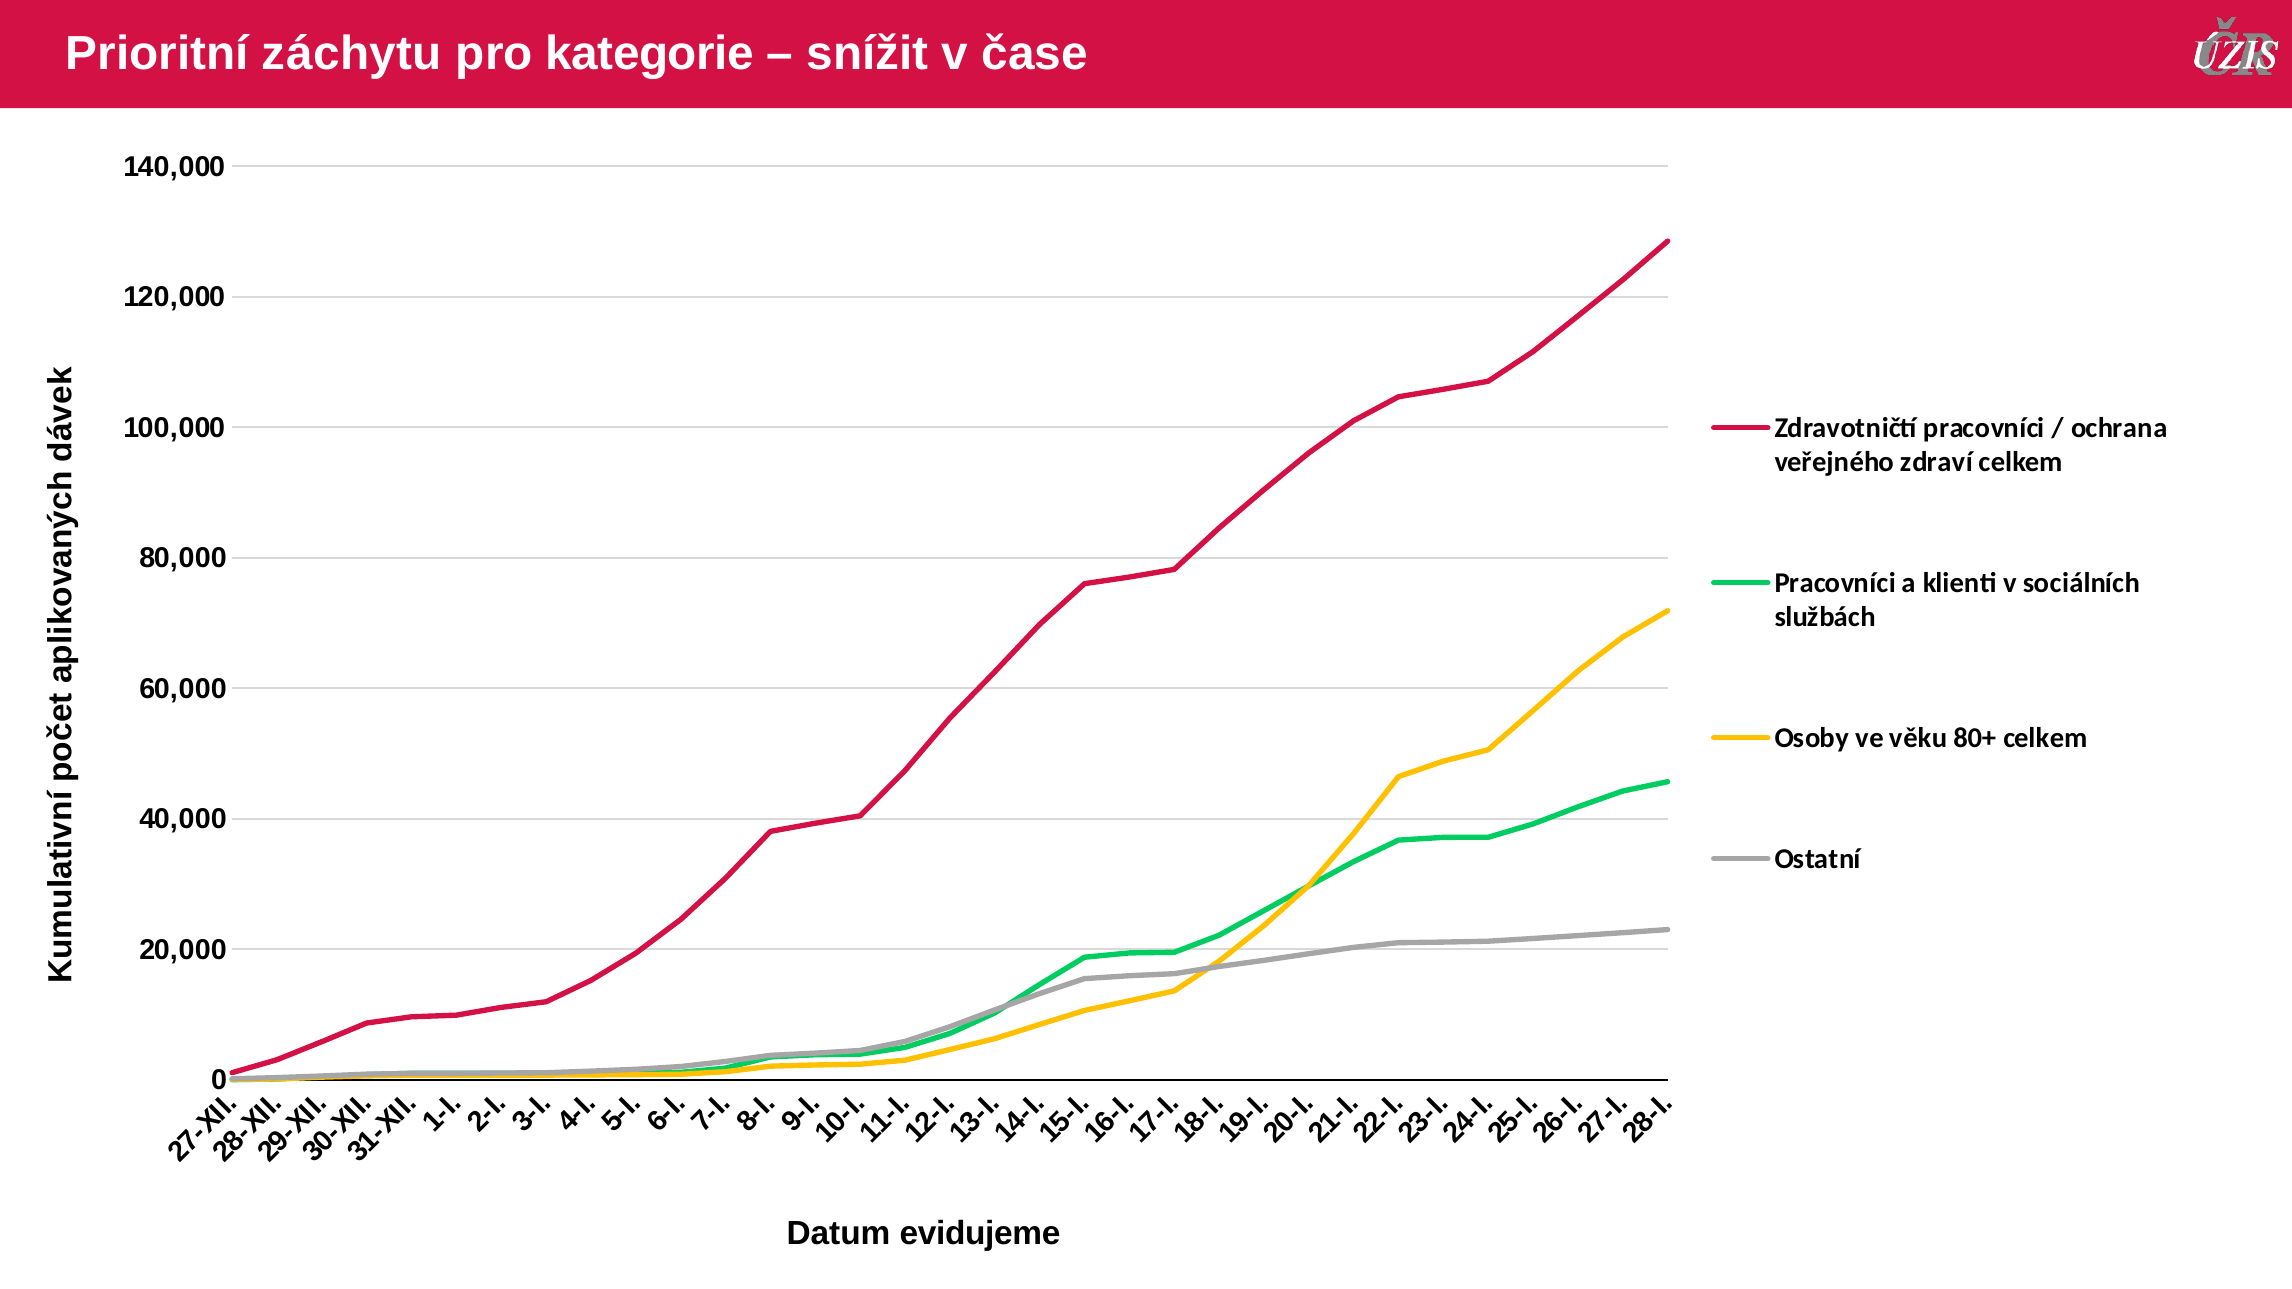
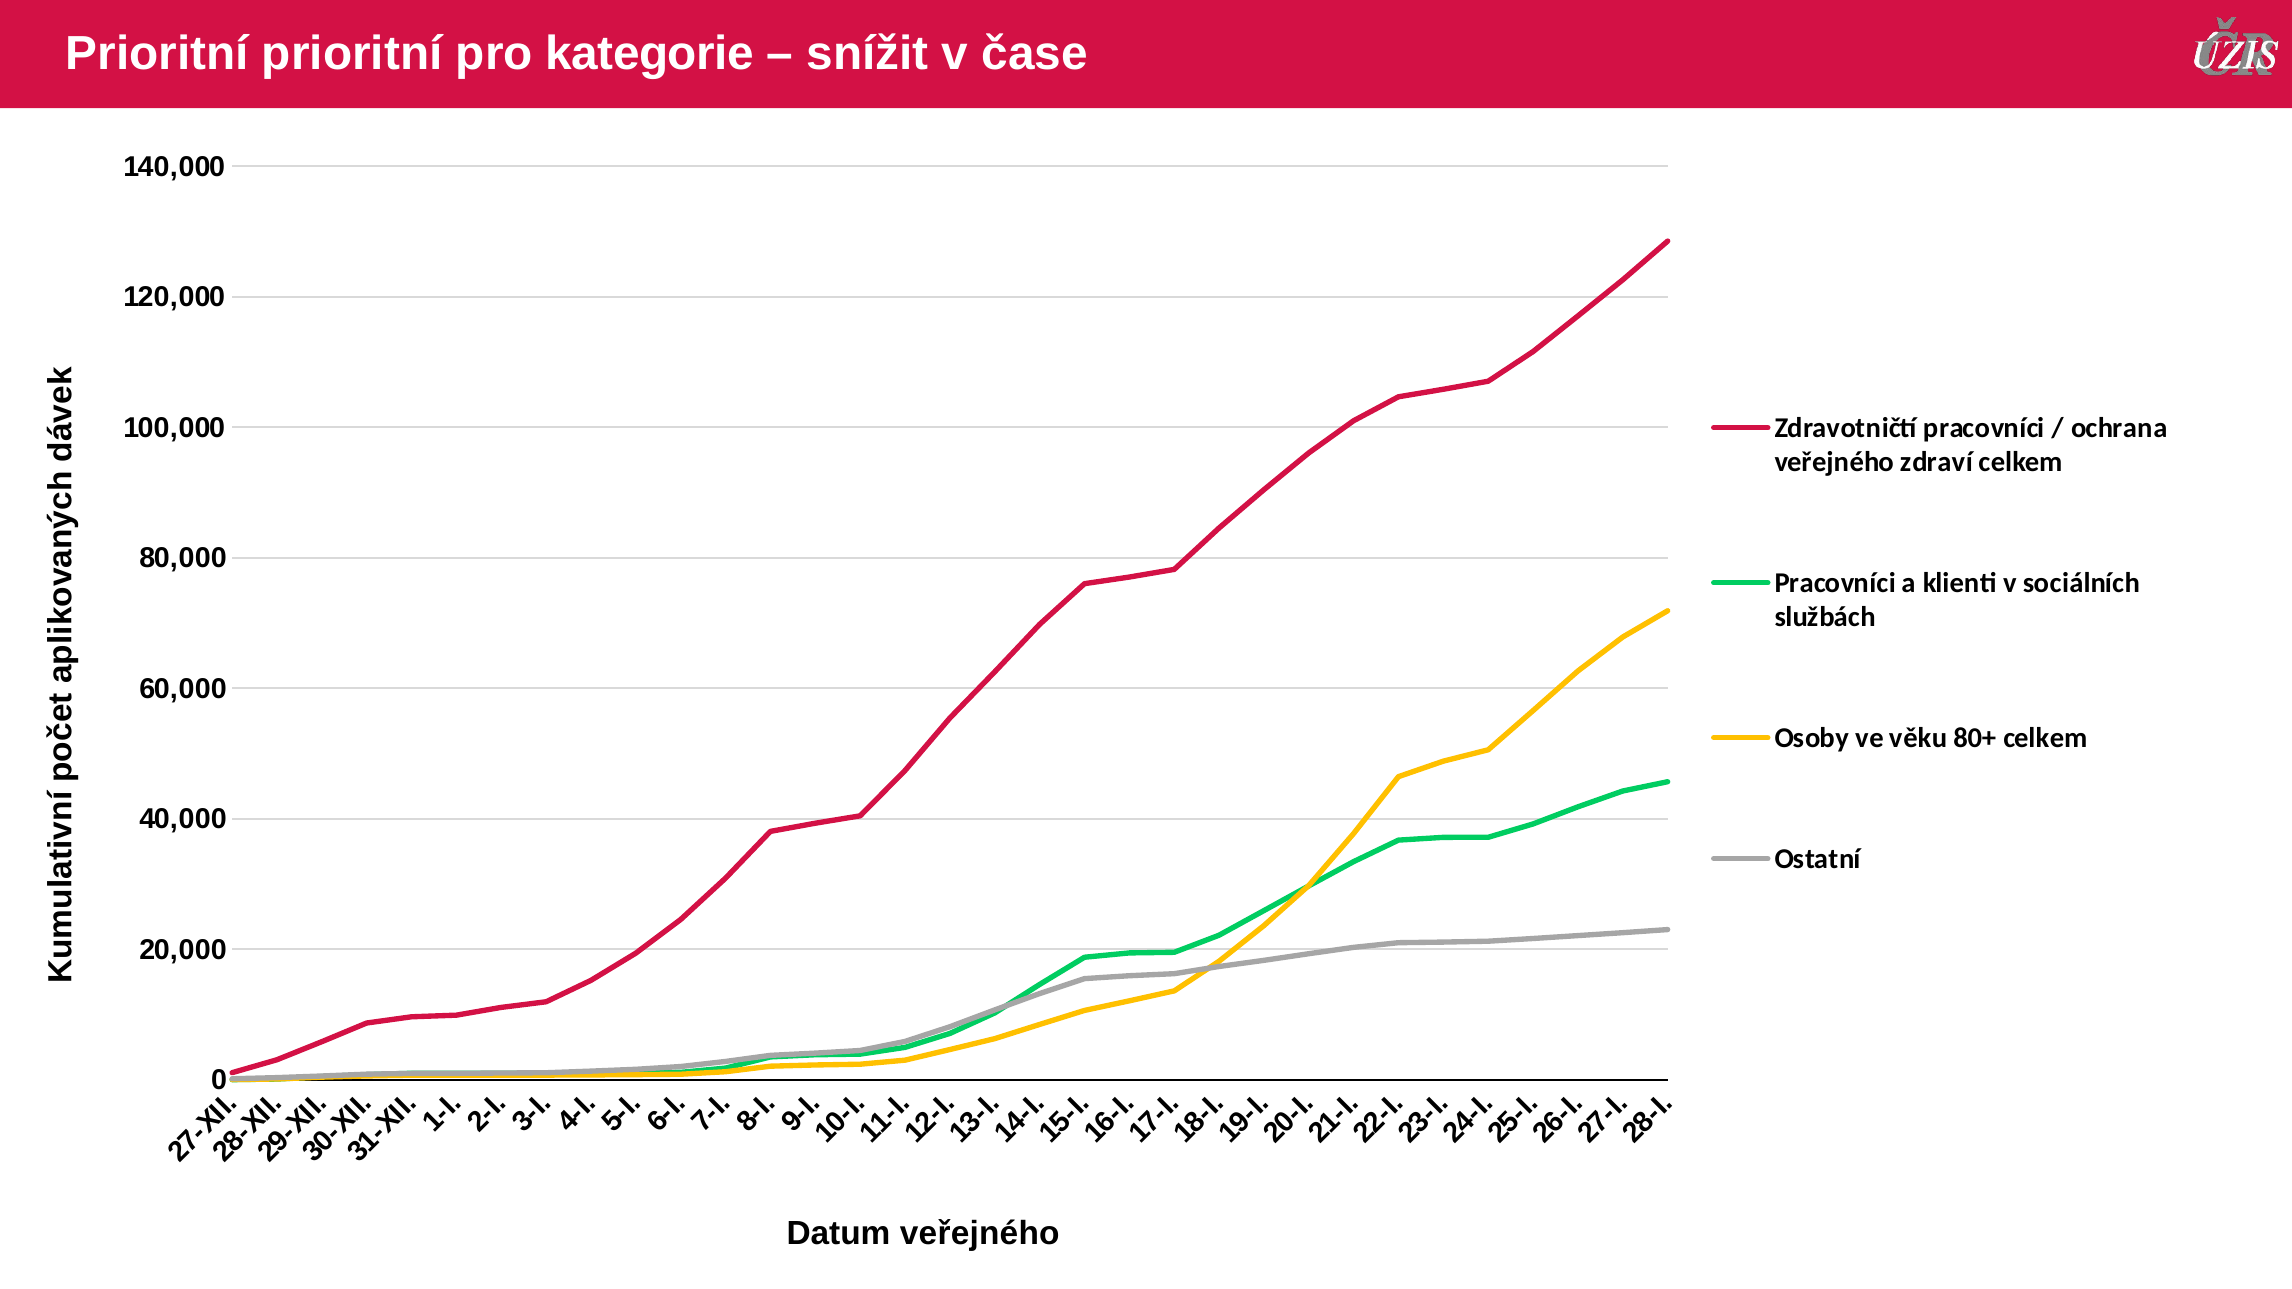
Prioritní záchytu: záchytu -> prioritní (352, 54)
Datum evidujeme: evidujeme -> veřejného (980, 1234)
